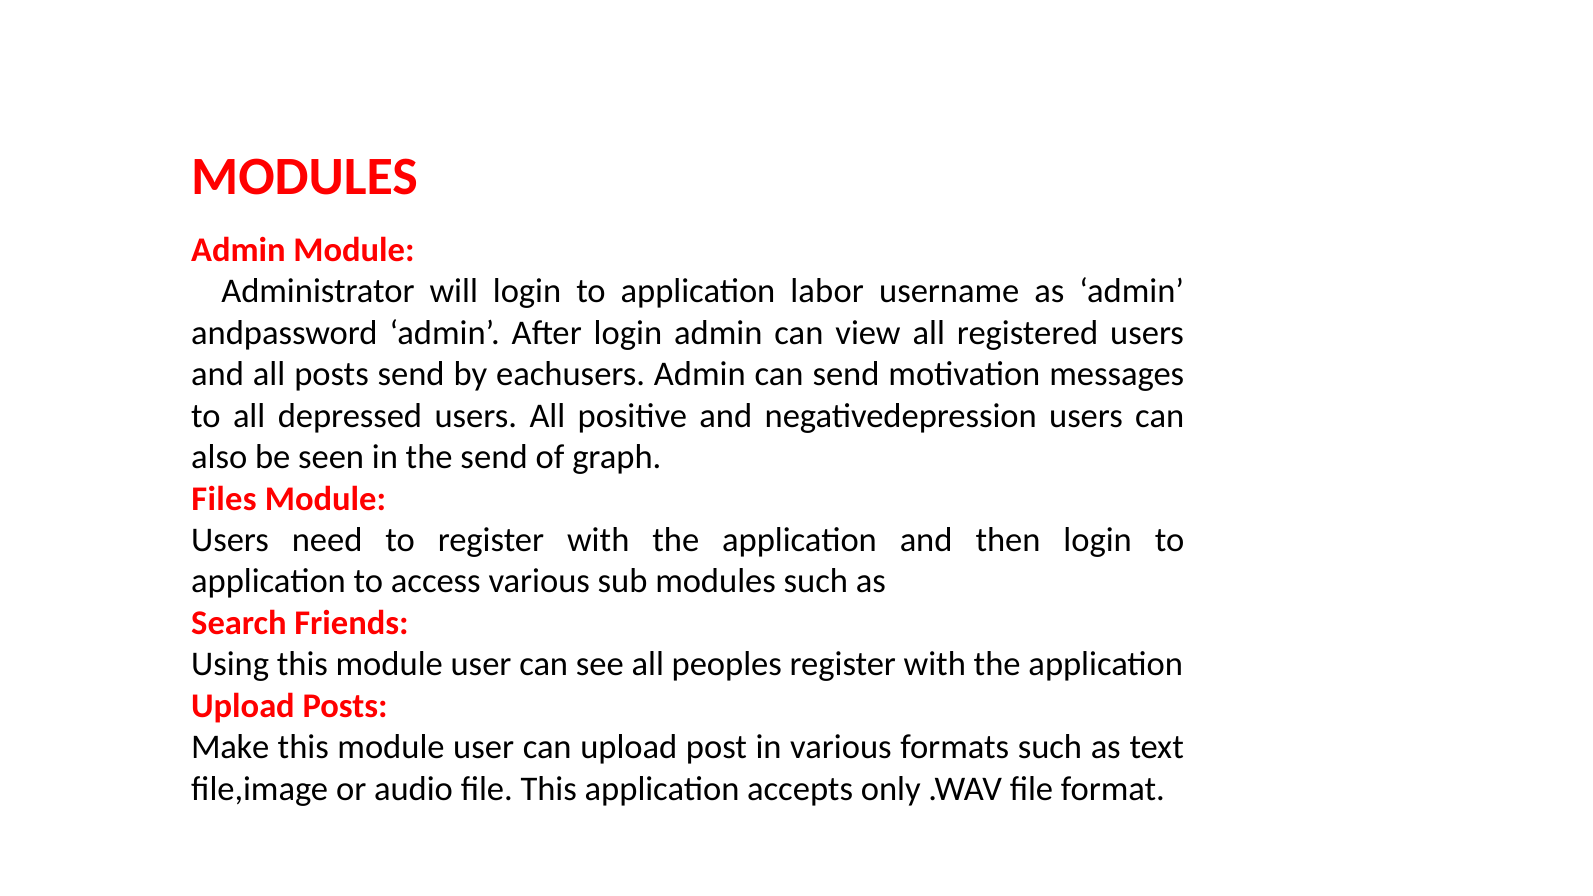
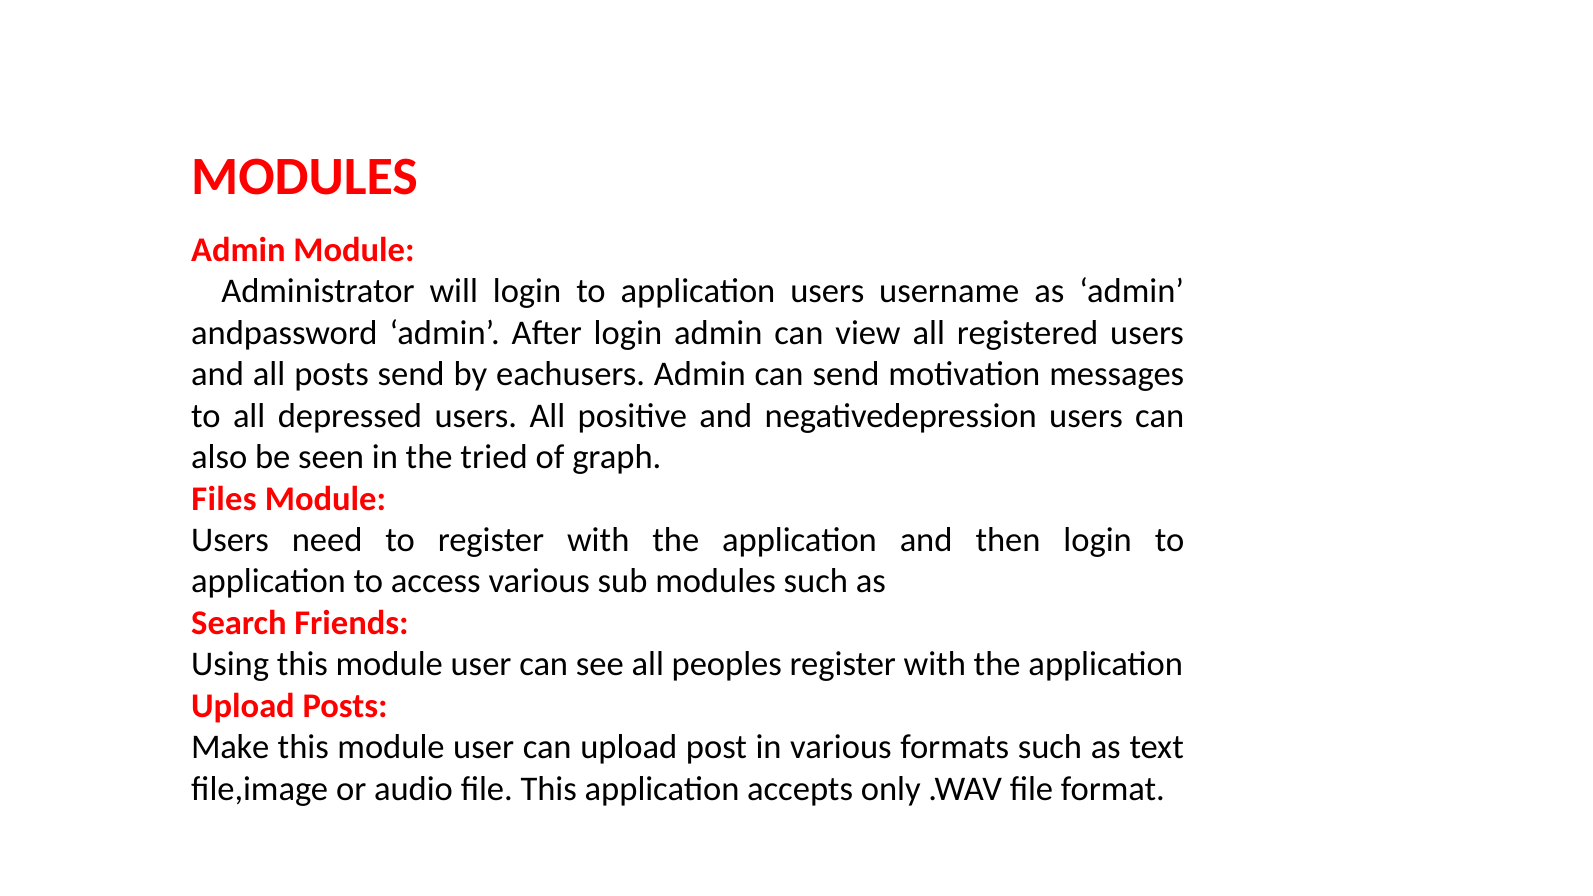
application labor: labor -> users (827, 291)
the send: send -> tried (494, 457)
